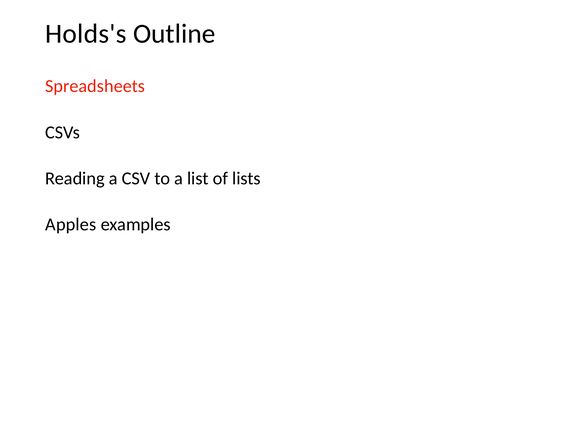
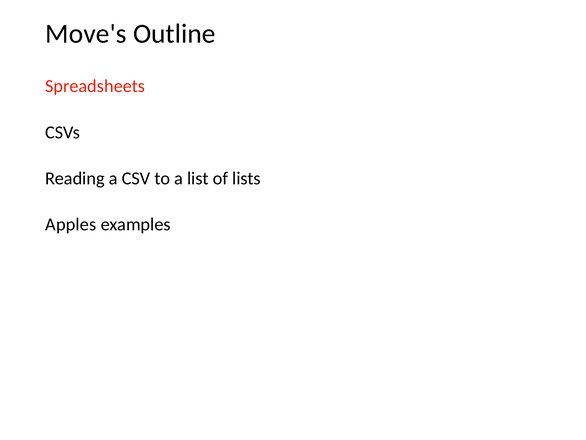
Holds's: Holds's -> Move's (86, 34)
